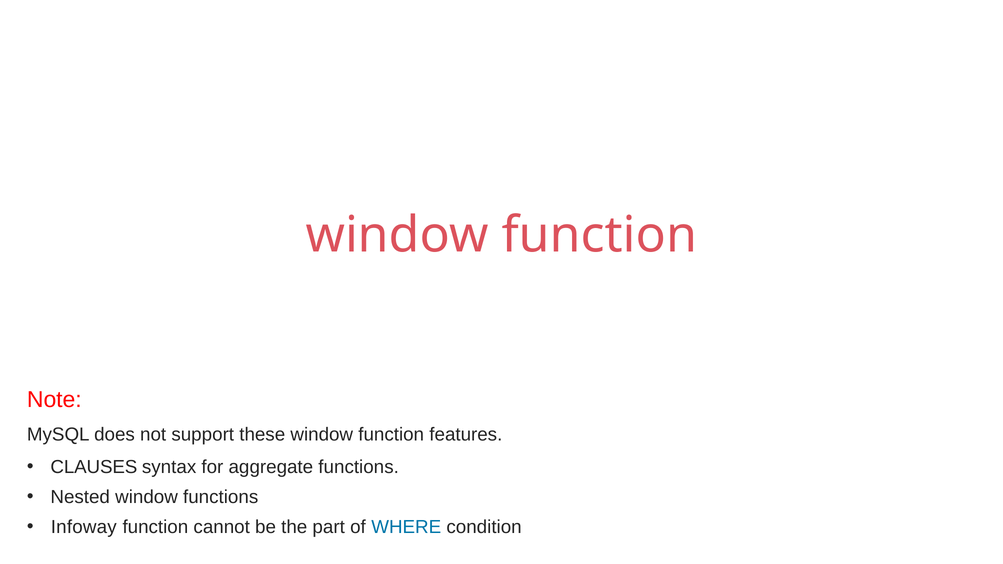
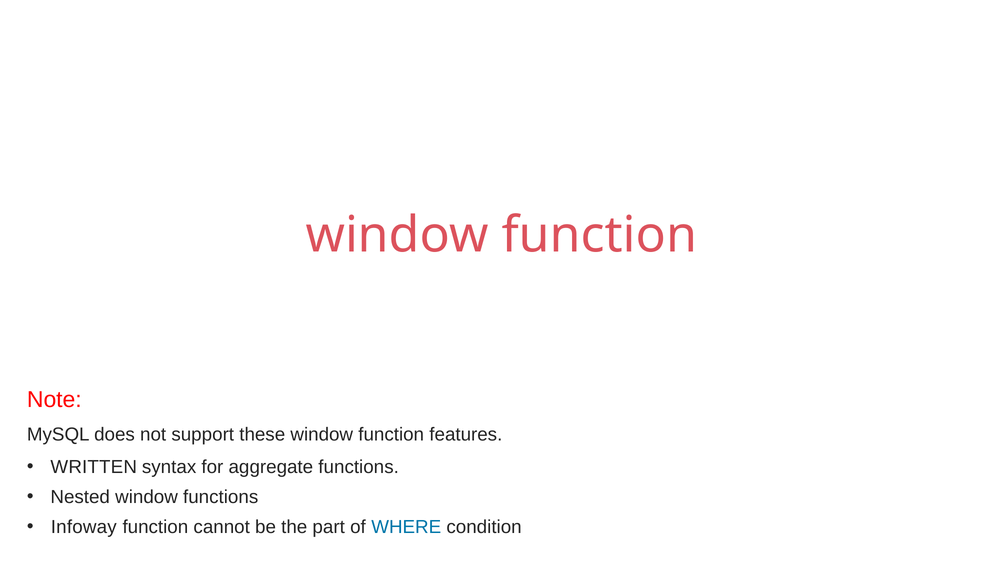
CLAUSES: CLAUSES -> WRITTEN (94, 467)
